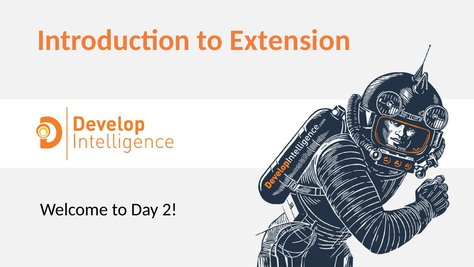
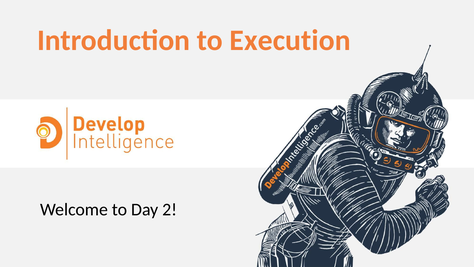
Extension: Extension -> Execution (290, 40)
